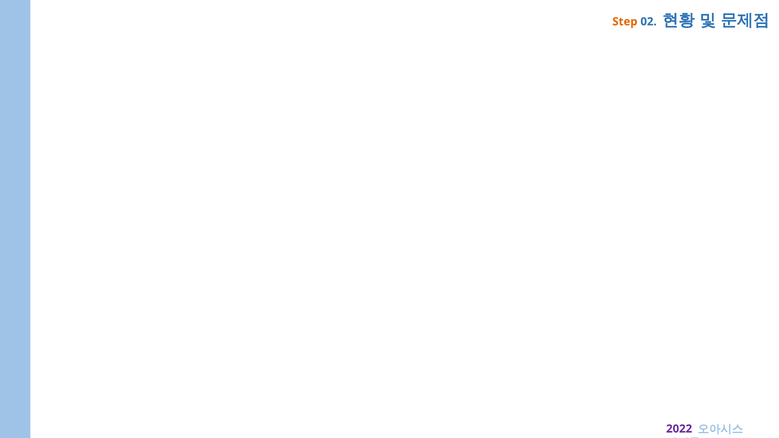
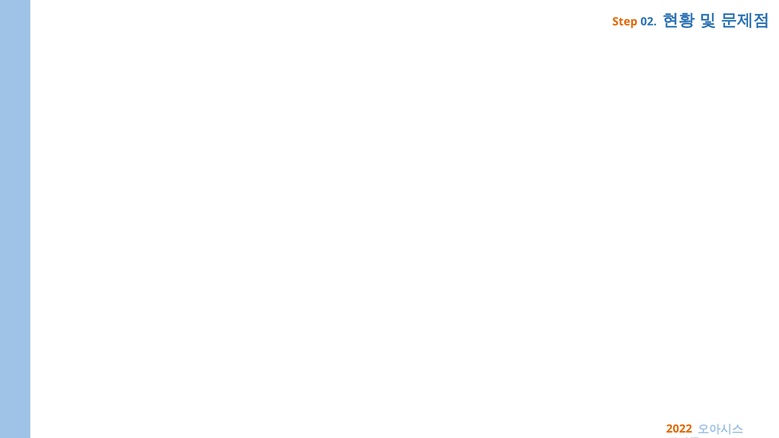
2022 colour: purple -> orange (679, 429)
